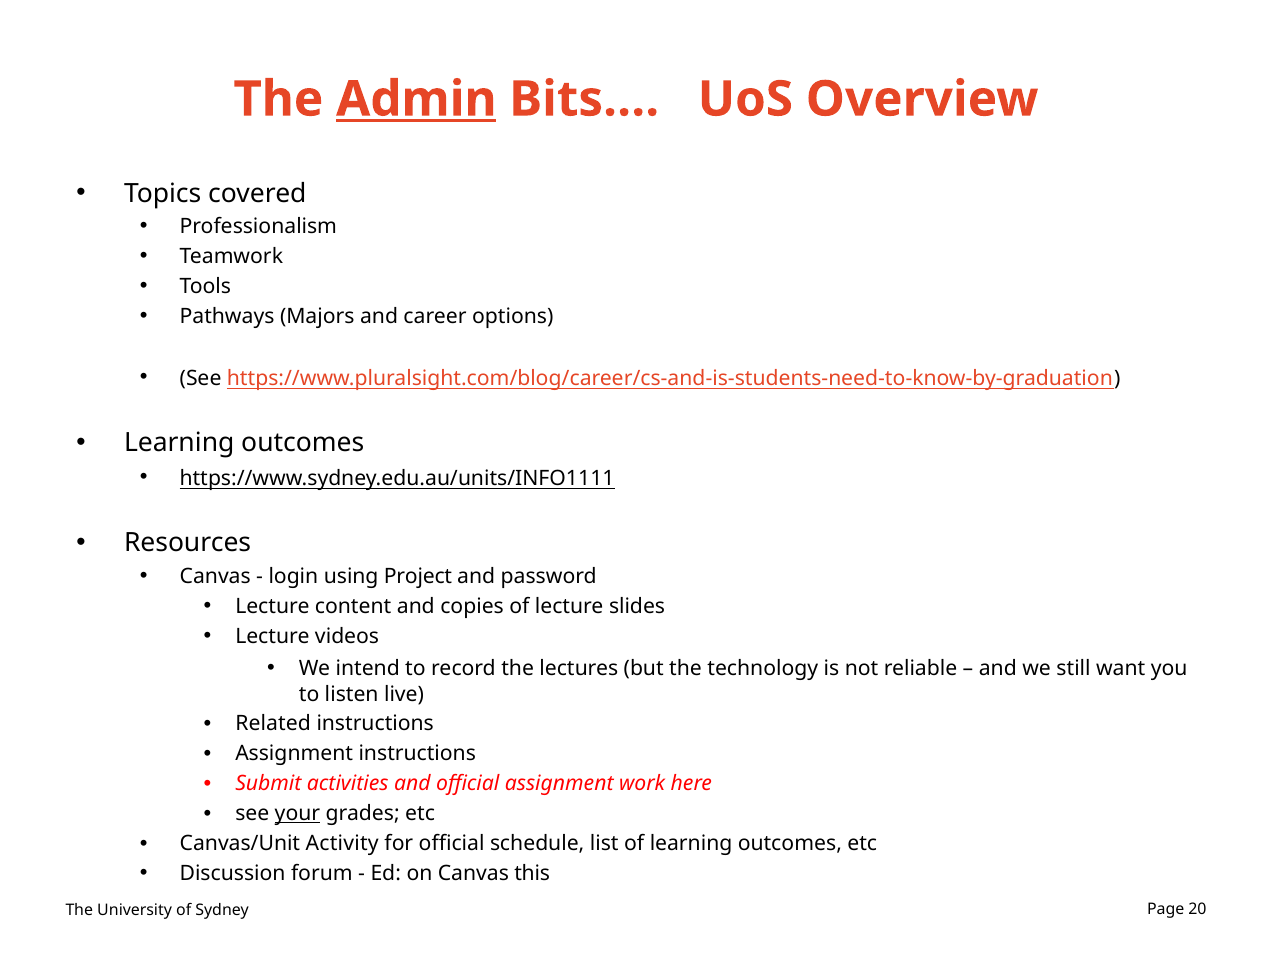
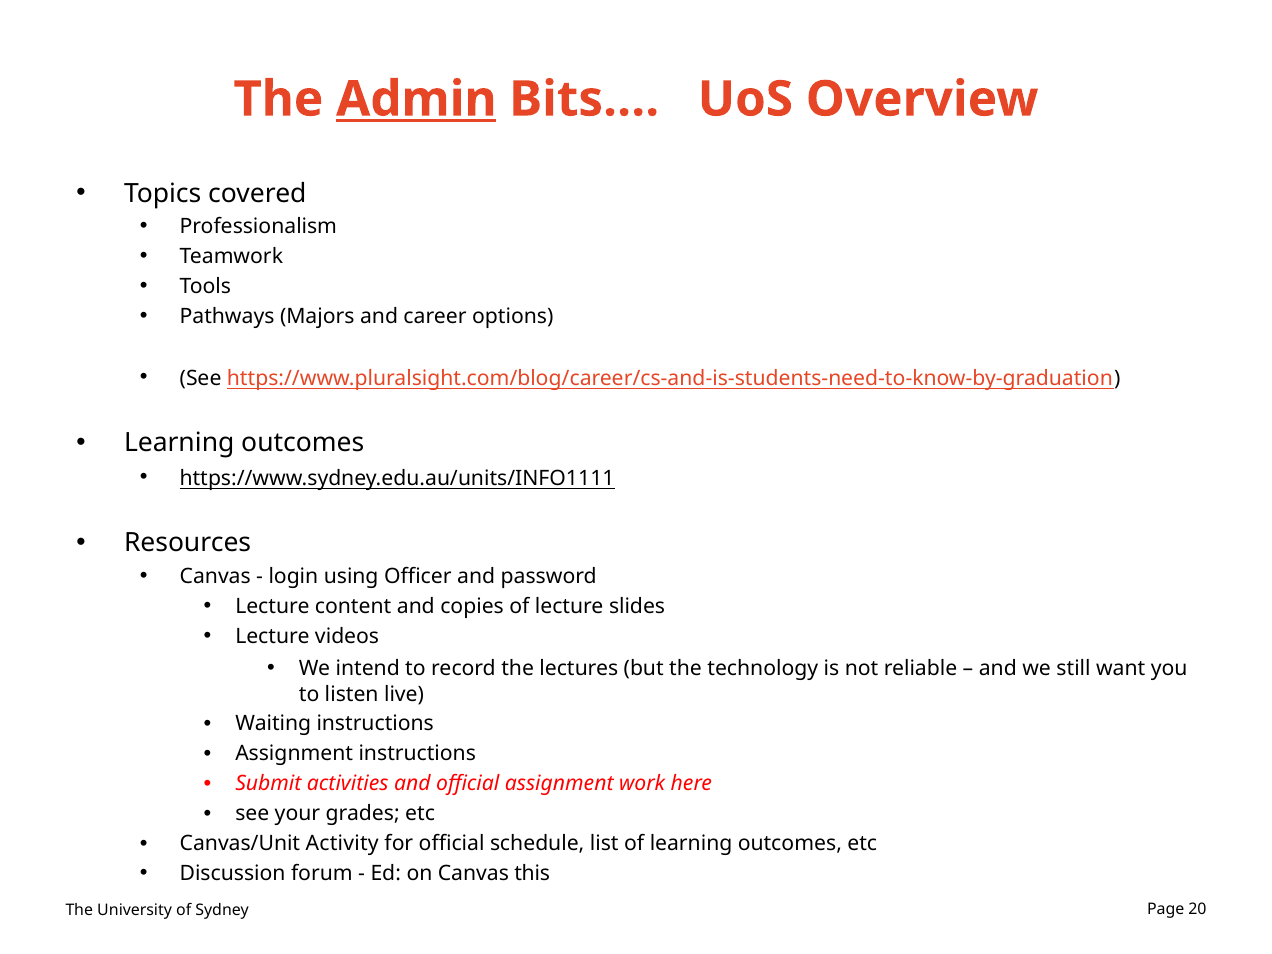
Project: Project -> Officer (418, 576)
Related: Related -> Waiting (273, 724)
your underline: present -> none (297, 814)
